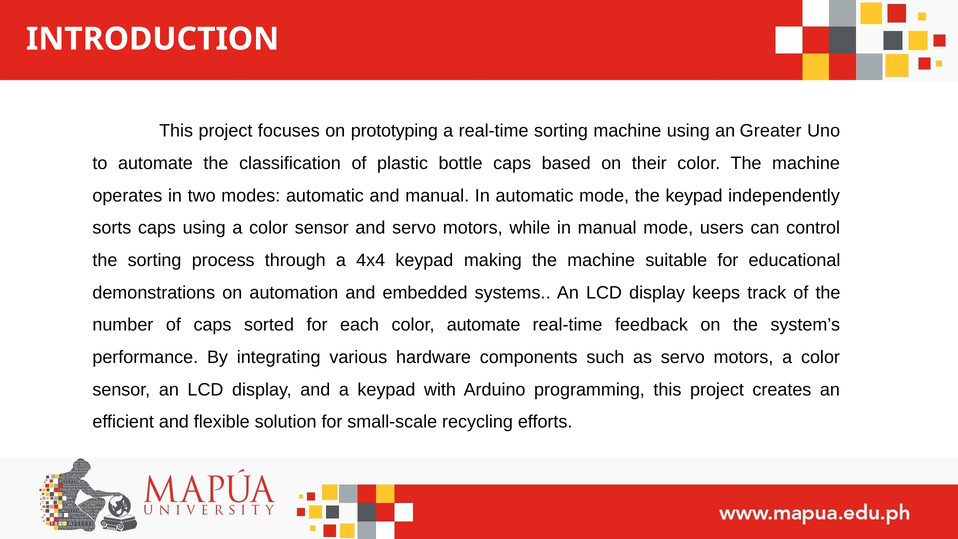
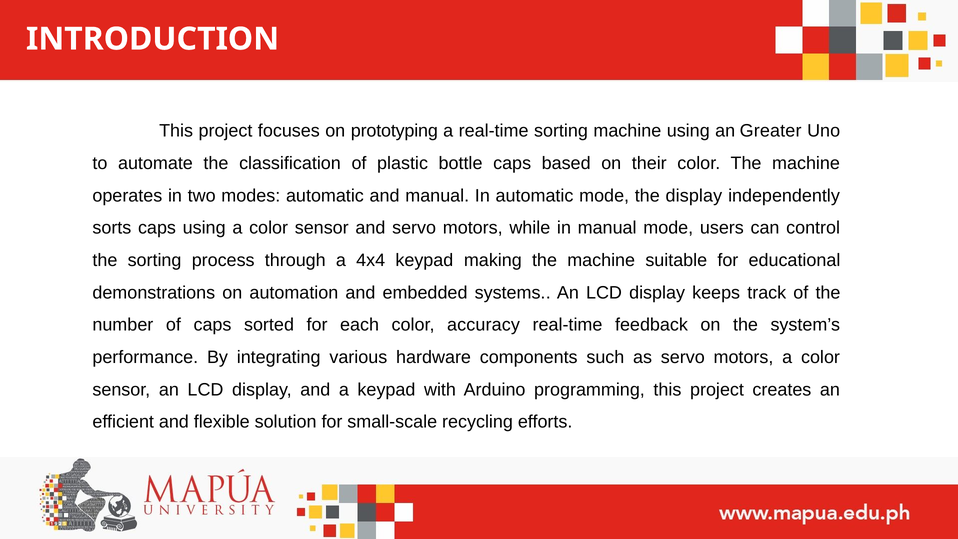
the keypad: keypad -> display (694, 196)
color automate: automate -> accuracy (483, 325)
